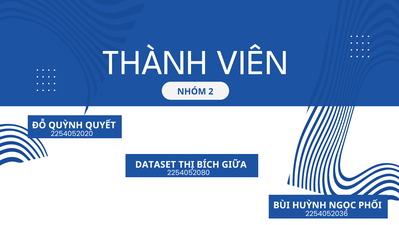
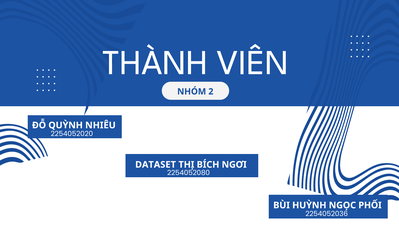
QUYẾT: QUYẾT -> NHIÊU (100, 125)
GIỮA: GIỮA -> NGƠI (234, 164)
